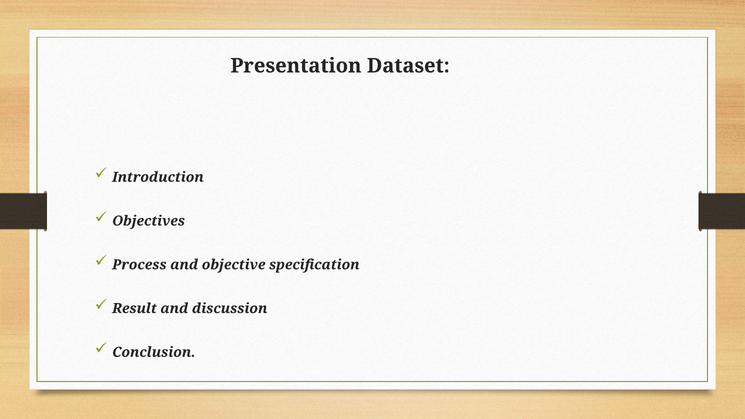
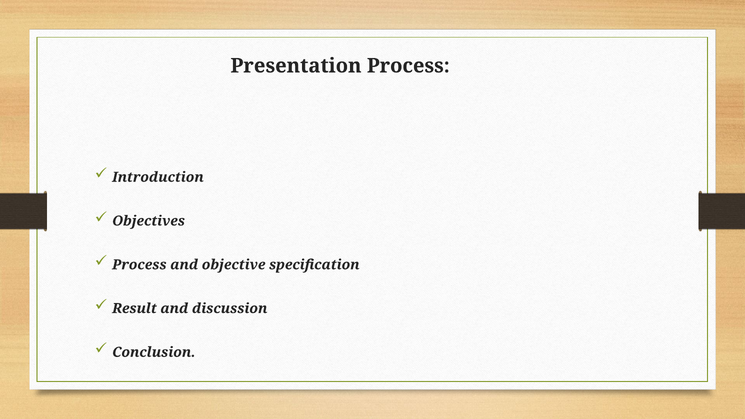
Presentation Dataset: Dataset -> Process (408, 66)
